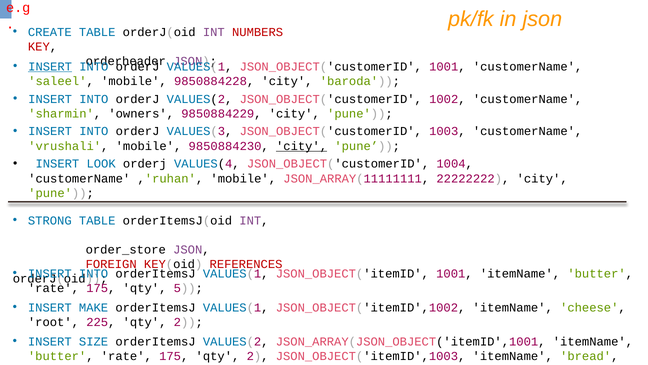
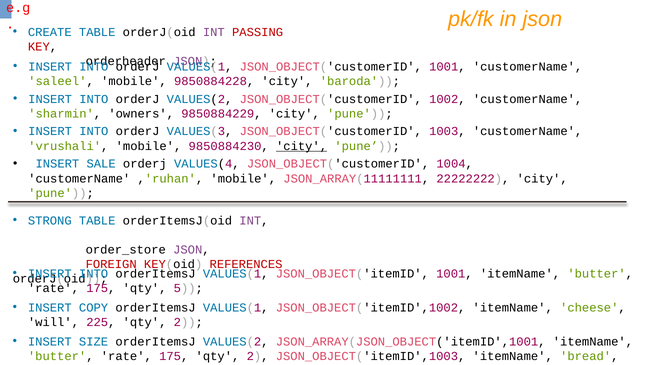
NUMBERS: NUMBERS -> PASSING (258, 32)
INSERT underline: present -> none (50, 66)
LOOK: LOOK -> SALE (101, 164)
MAKE: MAKE -> COPY (94, 307)
root: root -> will (53, 322)
